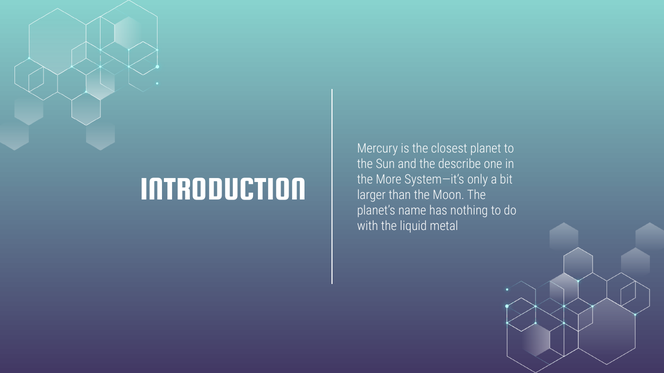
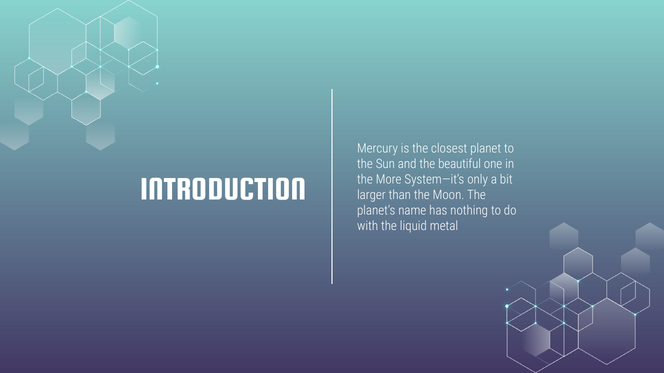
describe: describe -> beautiful (460, 164)
